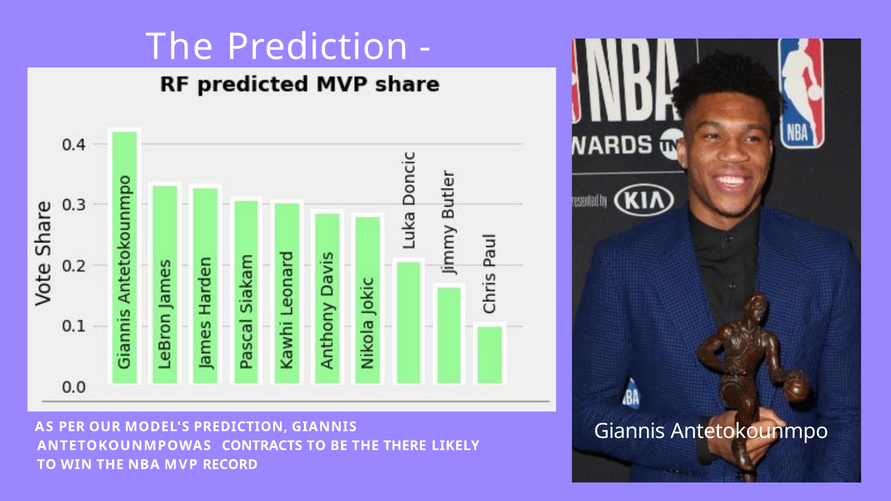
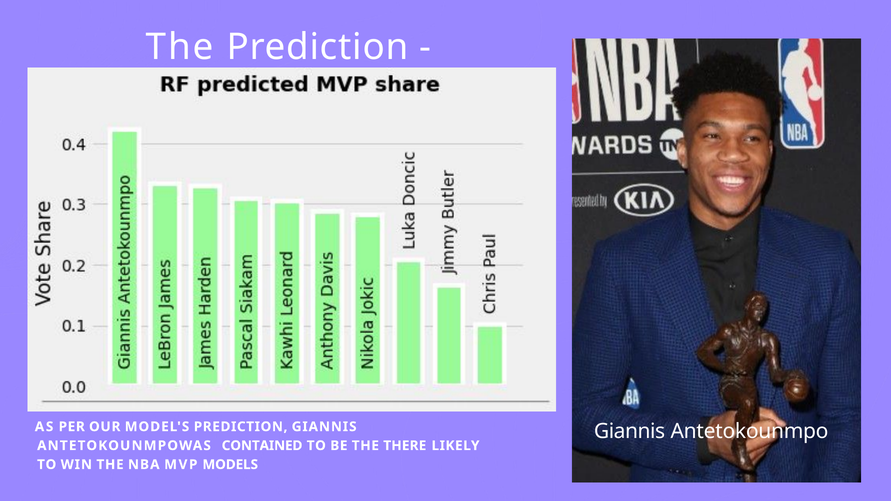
CONTRACTS: CONTRACTS -> CONTAINED (262, 446)
RECORD: RECORD -> MODELS (230, 465)
